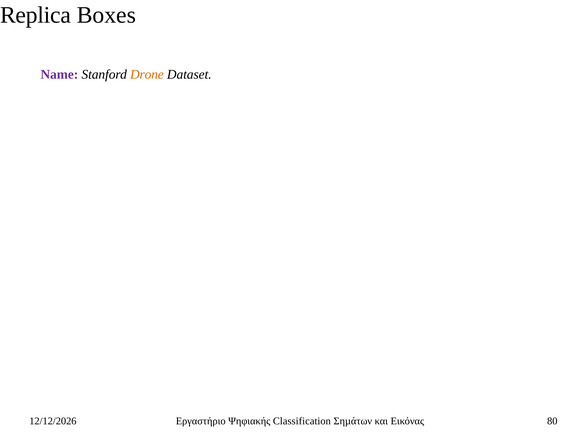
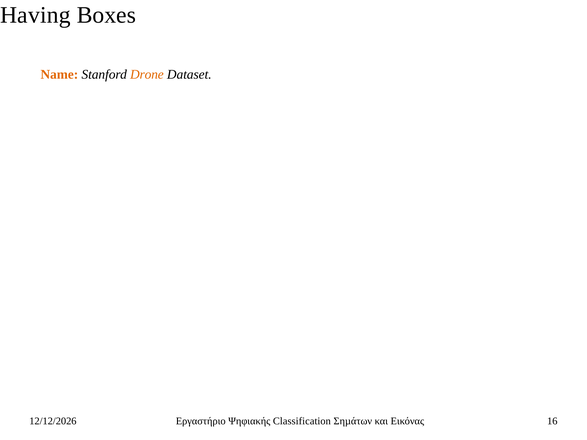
Replica: Replica -> Having (35, 15)
Name colour: purple -> orange (59, 75)
80: 80 -> 16 (552, 421)
